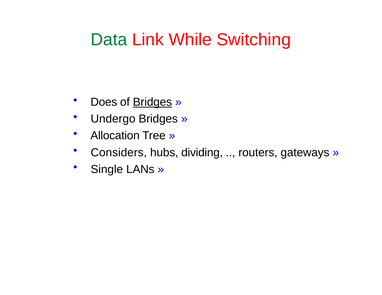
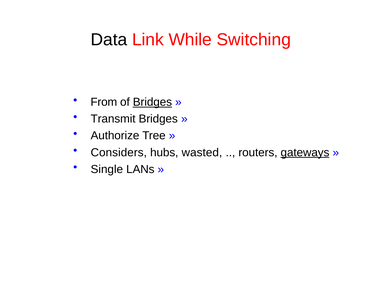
Data colour: green -> black (109, 40)
Does: Does -> From (104, 102)
Undergo: Undergo -> Transmit (113, 119)
Allocation: Allocation -> Authorize (115, 136)
dividing: dividing -> wasted (202, 153)
gateways underline: none -> present (305, 153)
